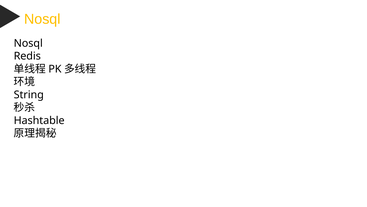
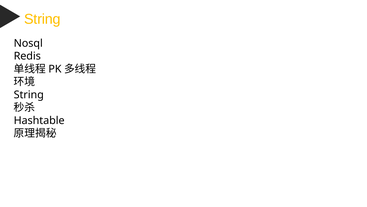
Nosql: Nosql -> String (42, 19)
